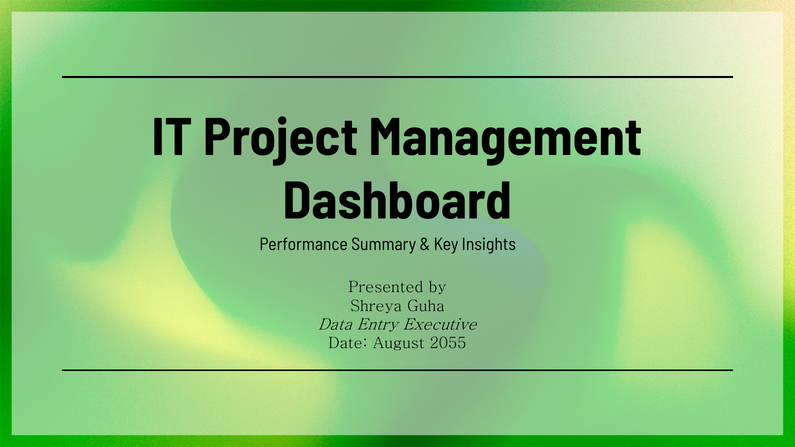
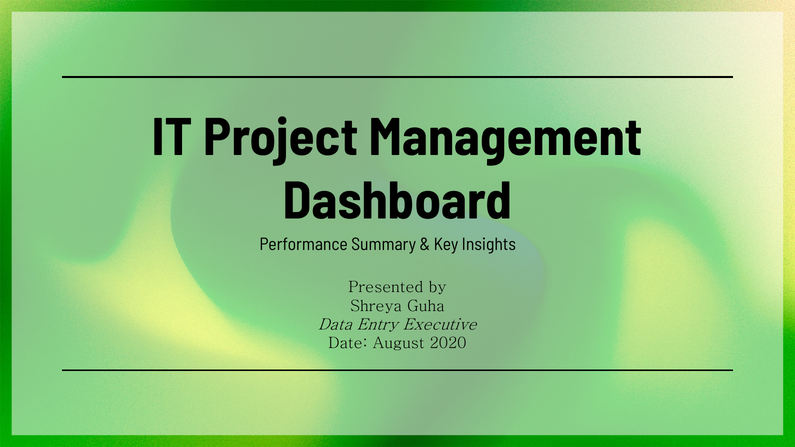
2055: 2055 -> 2020 (448, 343)
